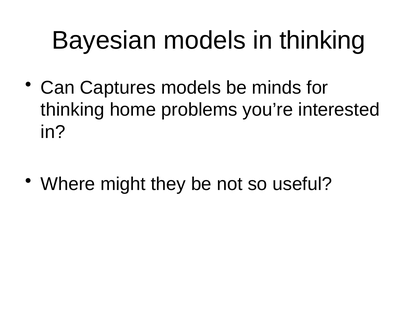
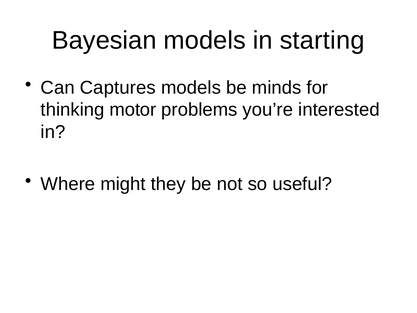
in thinking: thinking -> starting (322, 40)
home: home -> motor (133, 110)
